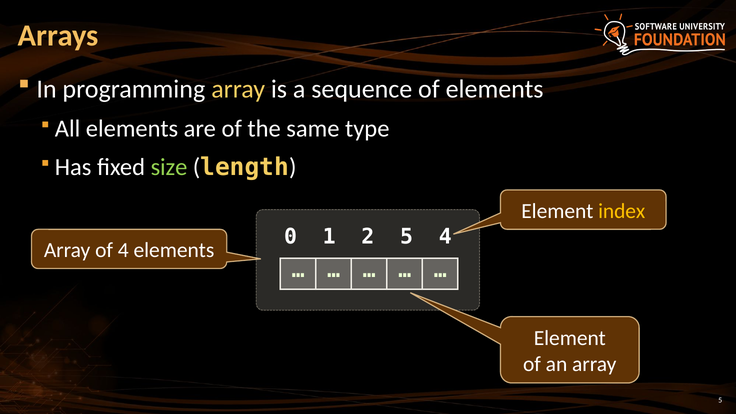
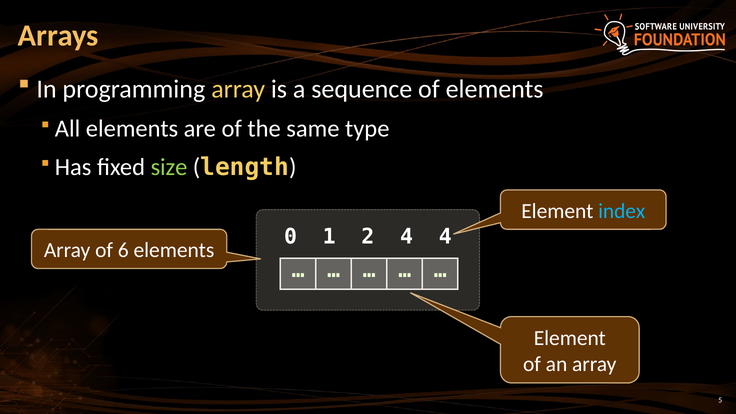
index colour: yellow -> light blue (622, 211)
2 5: 5 -> 4 (407, 237)
of 4: 4 -> 6 (123, 250)
